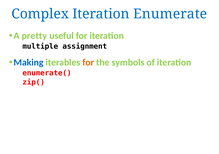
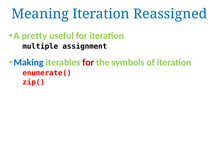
Complex: Complex -> Meaning (40, 14)
Enumerate: Enumerate -> Reassigned (170, 14)
for colour: orange -> red (88, 63)
